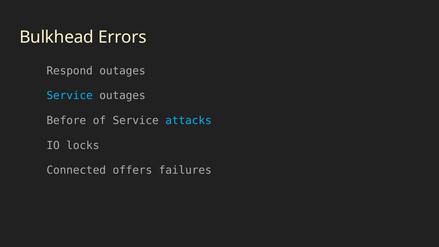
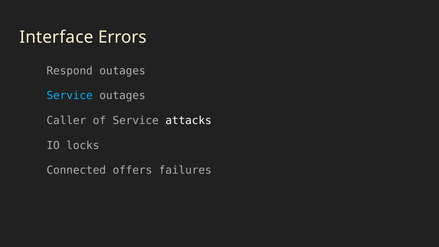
Bulkhead: Bulkhead -> Interface (56, 37)
Before: Before -> Caller (66, 120)
attacks colour: light blue -> white (189, 120)
